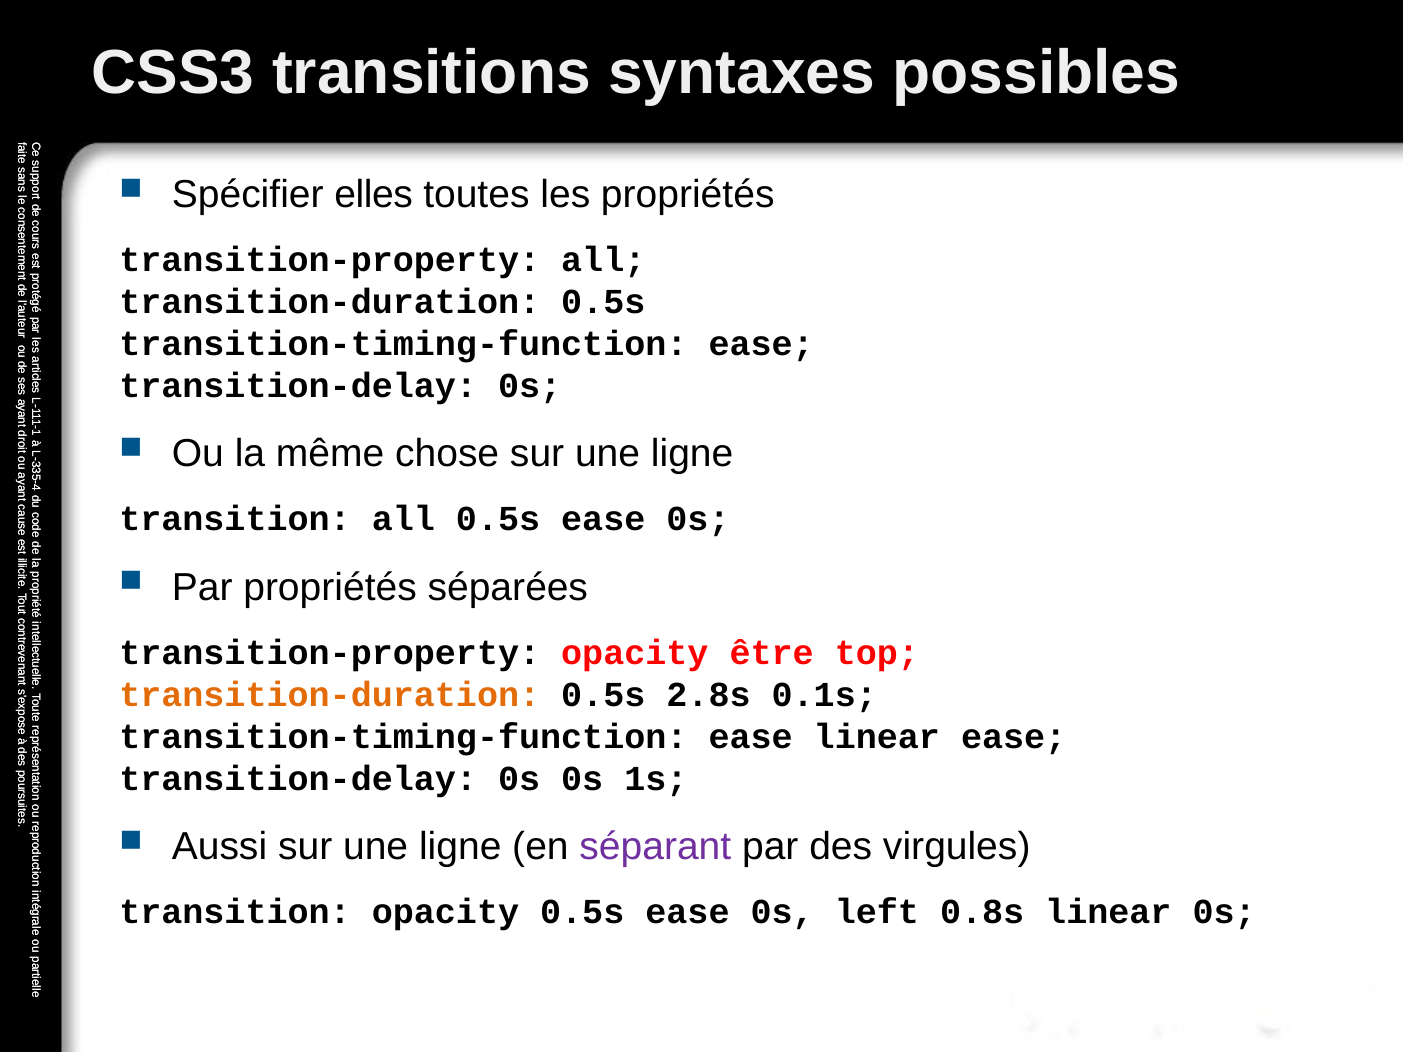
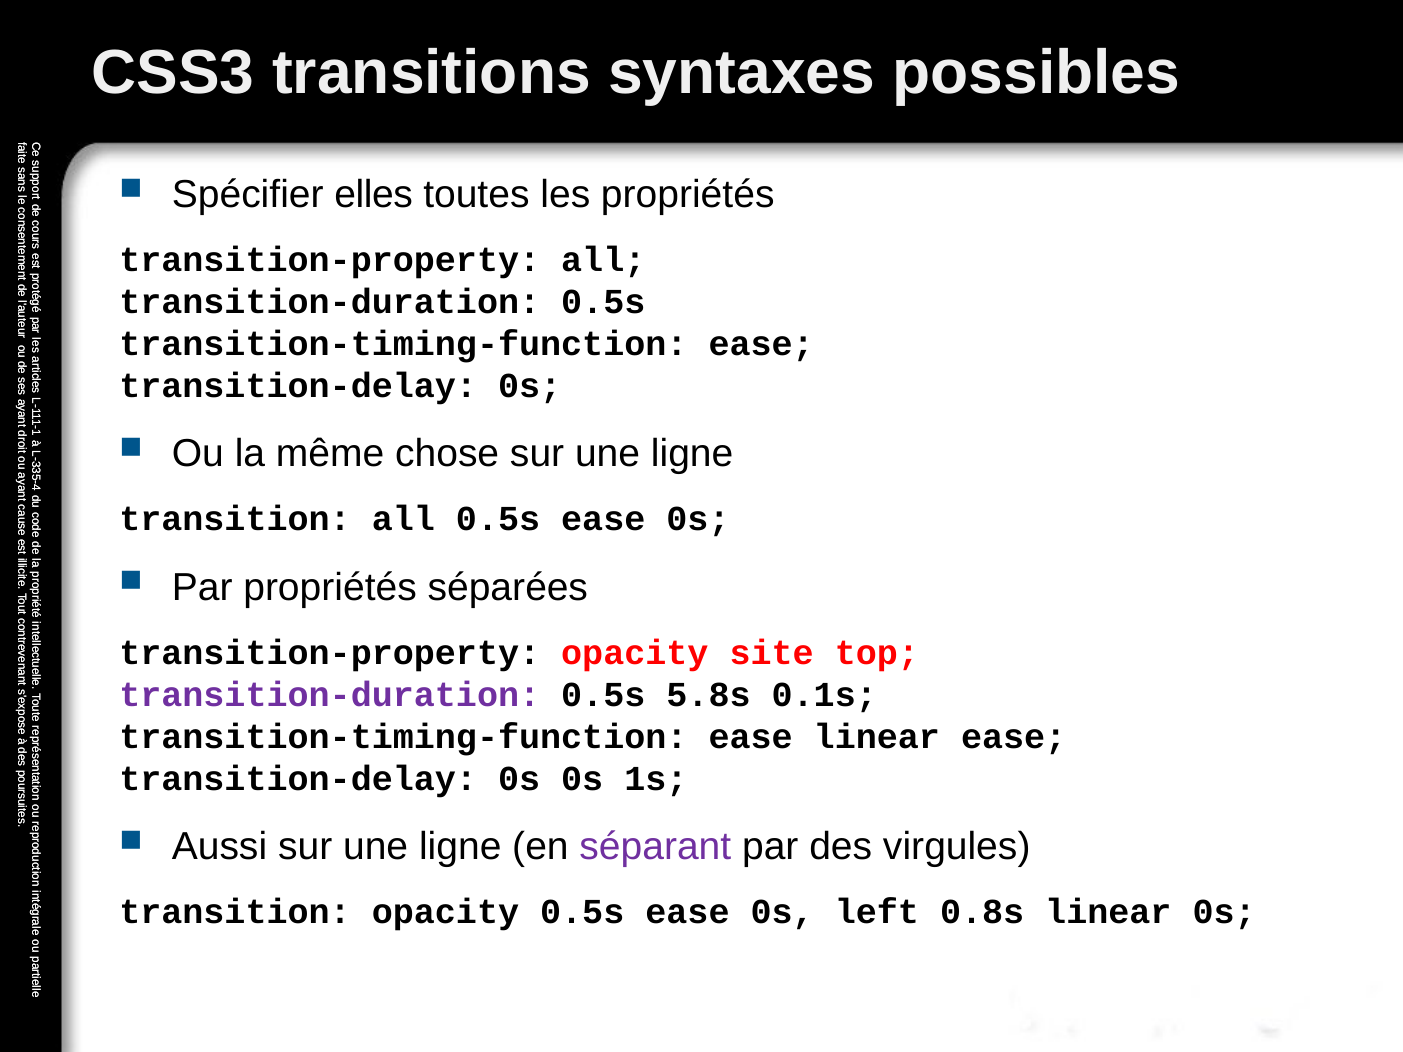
être: être -> site (772, 653)
transition-duration colour: orange -> purple (330, 695)
2.8s: 2.8s -> 5.8s (709, 695)
